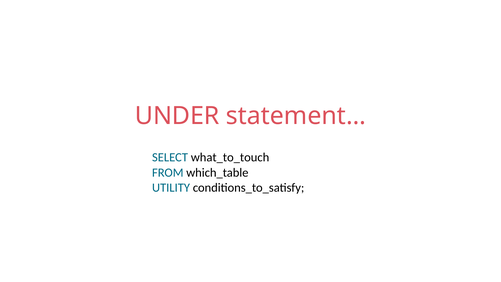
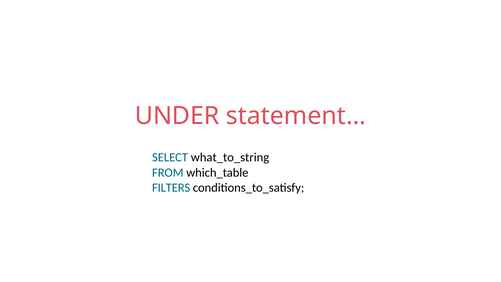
what_to_touch: what_to_touch -> what_to_string (230, 157)
UTILITY: UTILITY -> FILTERS (171, 187)
